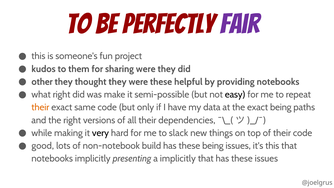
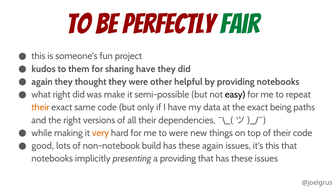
fair colour: purple -> green (240, 24)
sharing were: were -> have (146, 69)
other: other -> again (42, 82)
were these: these -> other (161, 82)
very colour: black -> orange (100, 133)
to slack: slack -> were (179, 133)
these being: being -> again (213, 146)
a implicitly: implicitly -> providing (178, 159)
